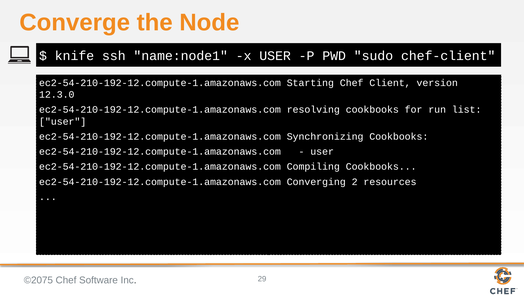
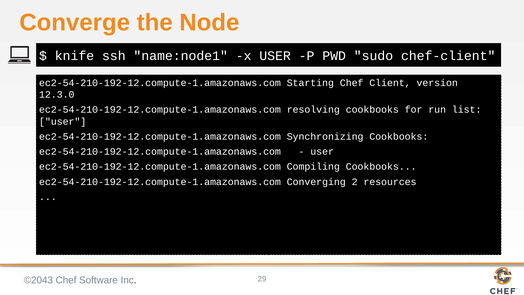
©2075: ©2075 -> ©2043 (38, 280)
